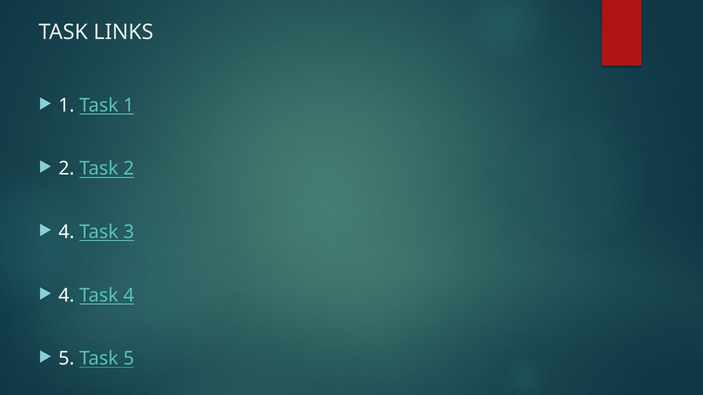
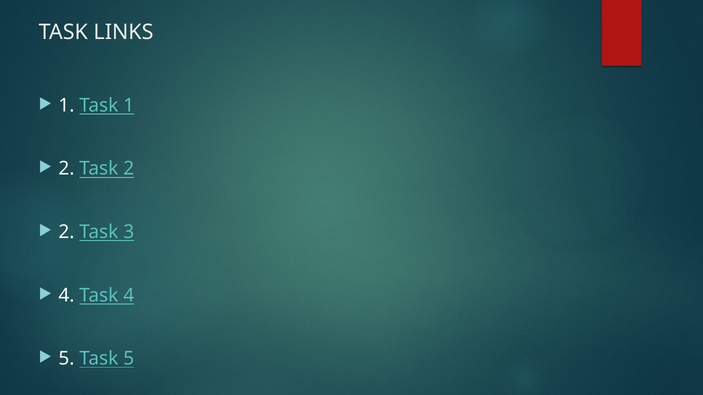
4: 4 -> 2 (66, 232)
